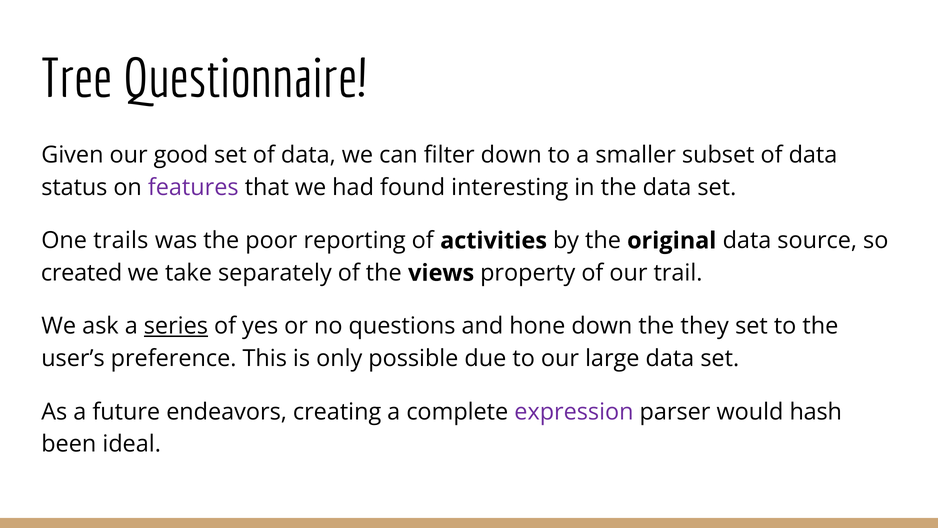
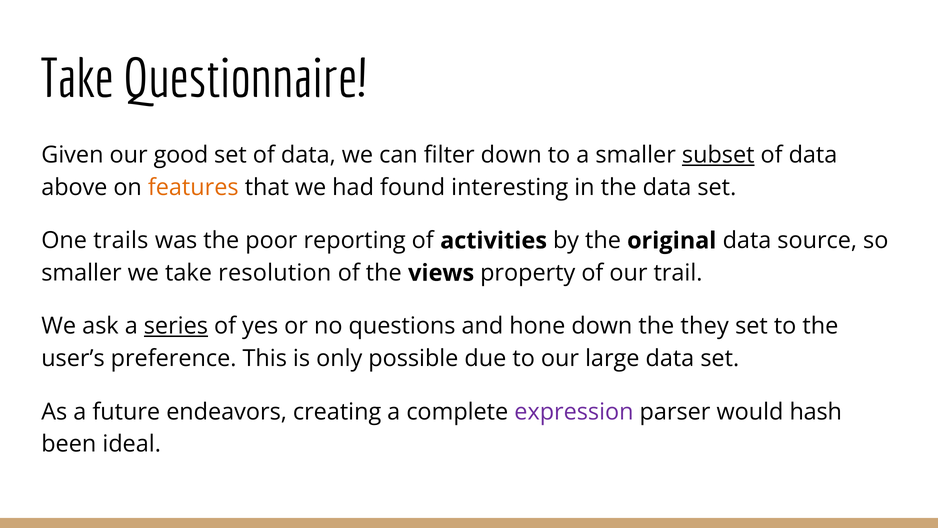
Tree: Tree -> Take (77, 79)
subset underline: none -> present (718, 155)
status: status -> above (74, 187)
features colour: purple -> orange (193, 187)
created: created -> smaller (81, 273)
separately: separately -> resolution (275, 273)
